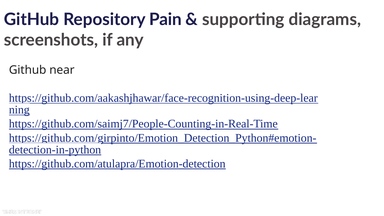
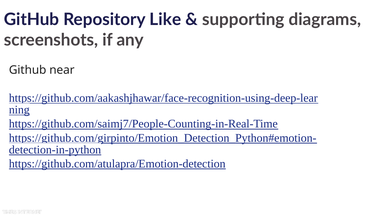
Pain: Pain -> Like (165, 19)
